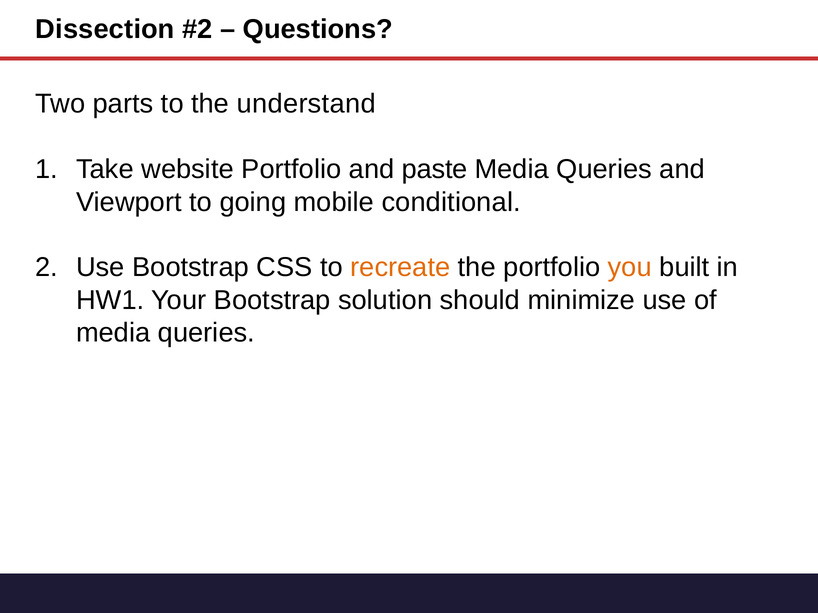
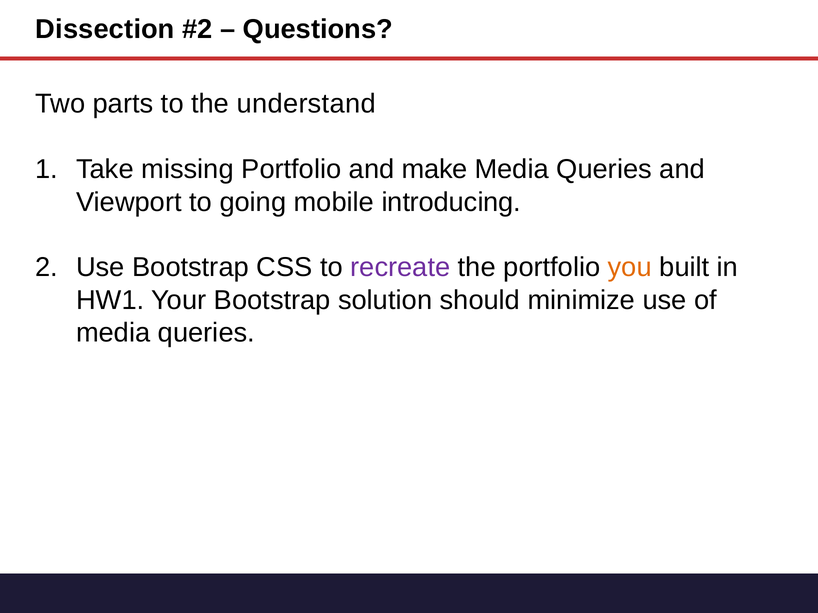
website: website -> missing (188, 170)
paste: paste -> make (435, 170)
conditional: conditional -> introducing (451, 202)
recreate colour: orange -> purple (400, 268)
